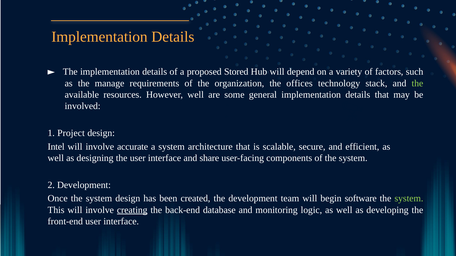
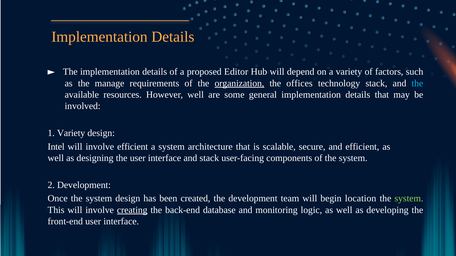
Stored: Stored -> Editor (236, 72)
organization underline: none -> present (239, 83)
the colour: light green -> light blue (417, 83)
1 Project: Project -> Variety (71, 133)
involve accurate: accurate -> efficient (133, 147)
and share: share -> stack (209, 158)
software: software -> location (361, 199)
